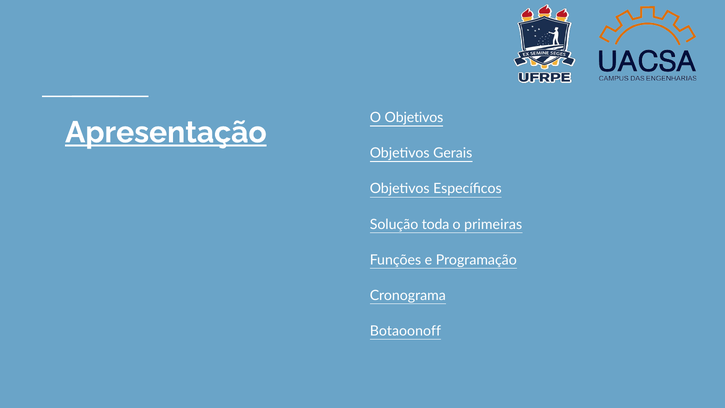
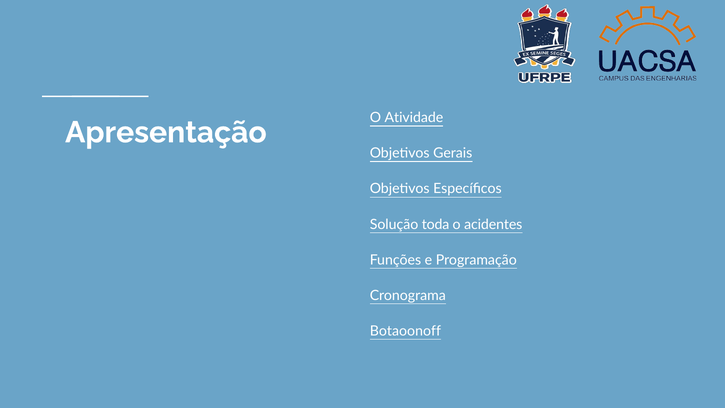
Apresentação underline: present -> none (166, 132)
O Objetivos: Objetivos -> Atividade (414, 118)
primeiras: primeiras -> acidentes (493, 224)
